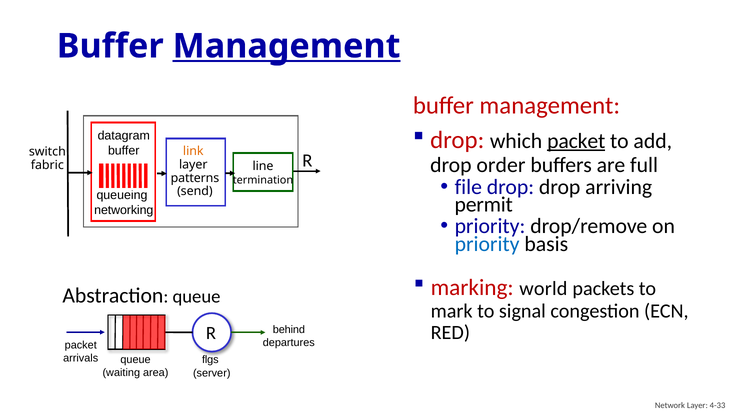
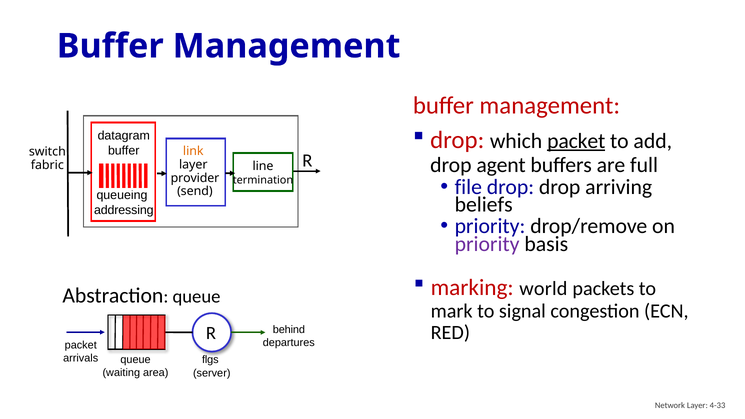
Management underline: present -> none (287, 46)
order: order -> agent (501, 165)
patterns: patterns -> provider (195, 178)
permit: permit -> beliefs (484, 205)
networking: networking -> addressing (124, 210)
priority colour: blue -> purple (487, 244)
